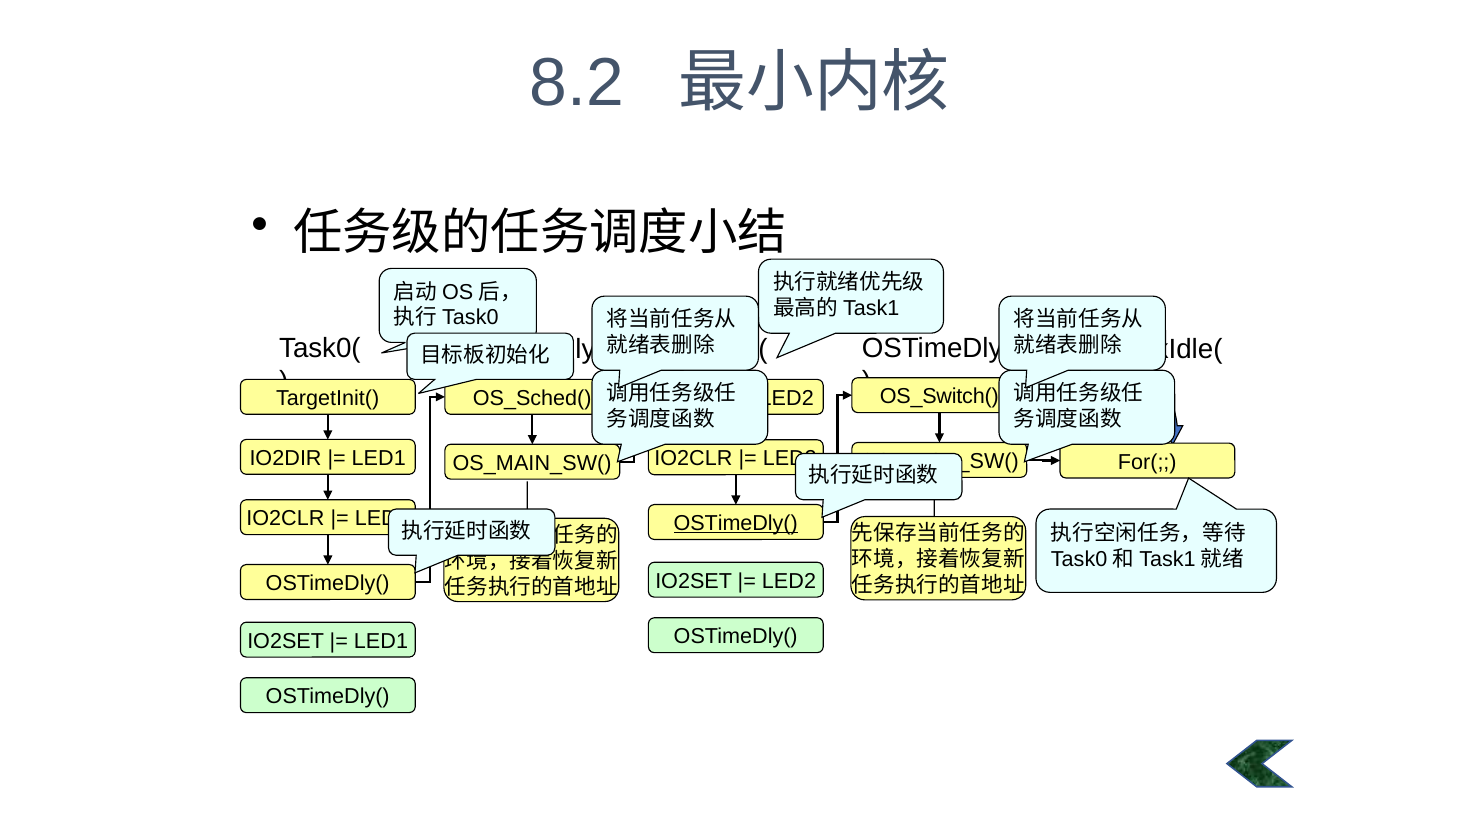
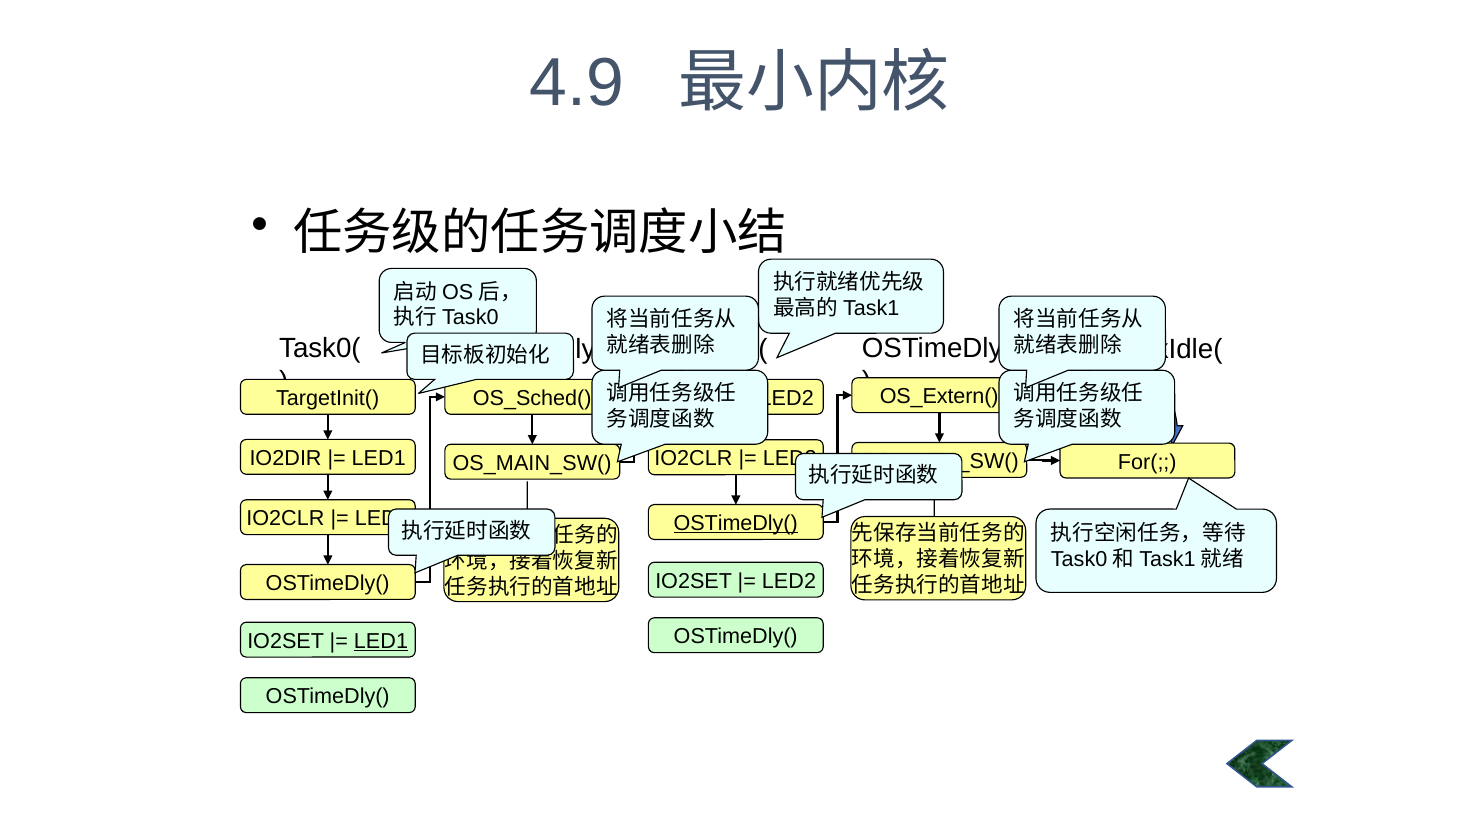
8.2: 8.2 -> 4.9 (577, 83)
OS_Switch(: OS_Switch( -> OS_Extern( (939, 396)
LED1 underline: none -> present (381, 641)
